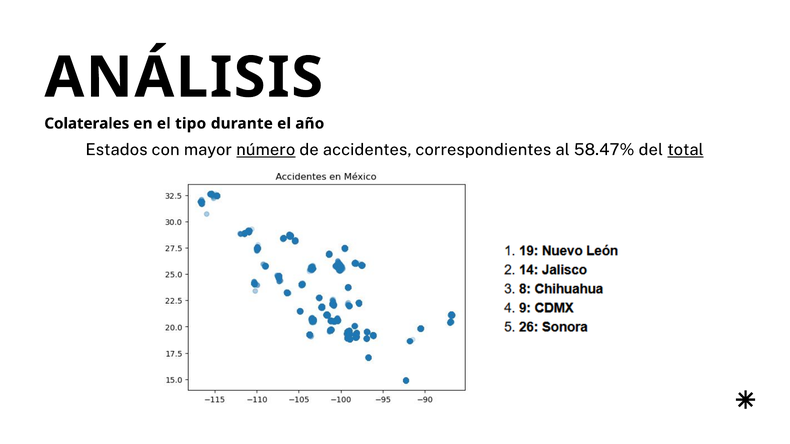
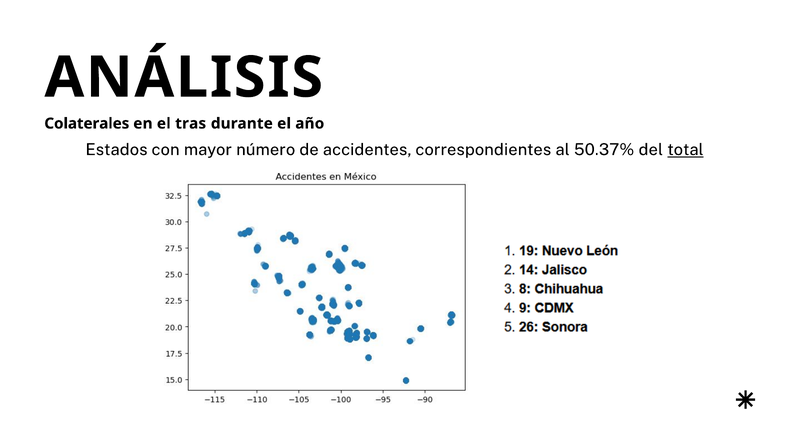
tipo: tipo -> tras (191, 124)
número underline: present -> none (266, 150)
58.47%: 58.47% -> 50.37% (604, 150)
